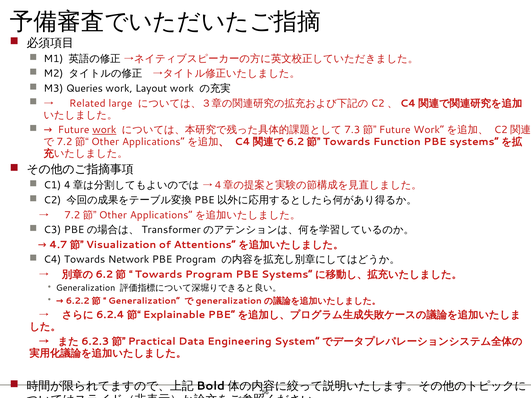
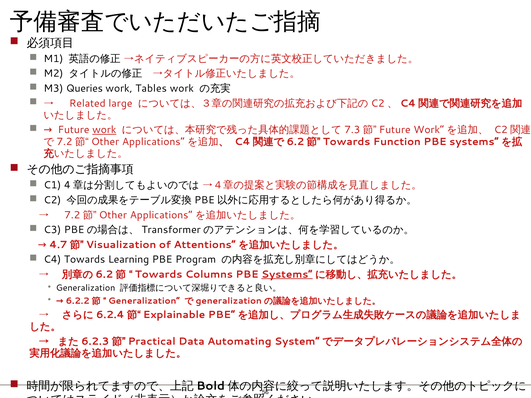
Layout: Layout -> Tables (151, 88)
Network: Network -> Learning (129, 260)
Towards Program: Program -> Columns (209, 275)
Systems underline: none -> present (287, 275)
Engineering: Engineering -> Automating (239, 342)
